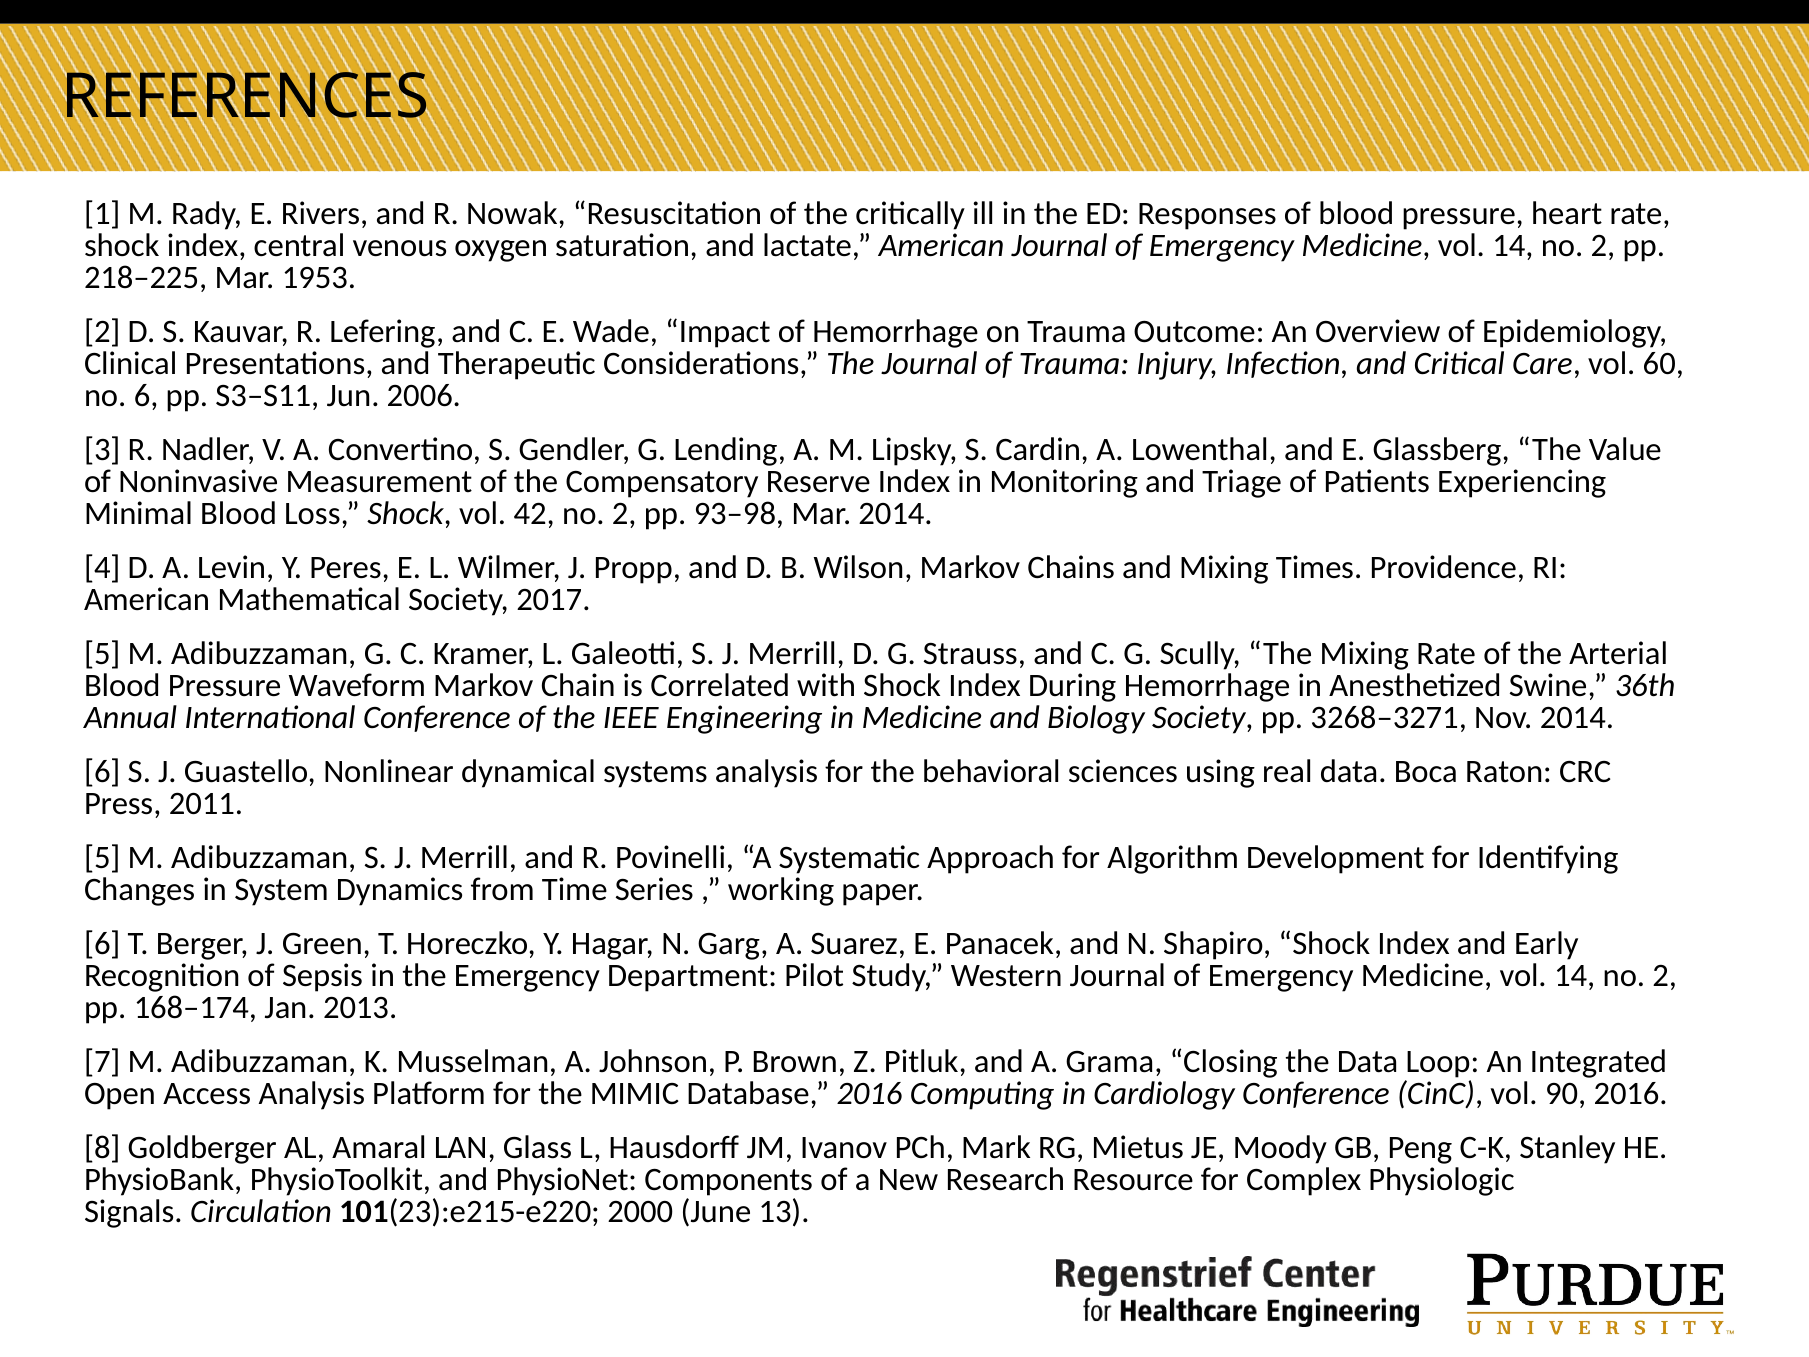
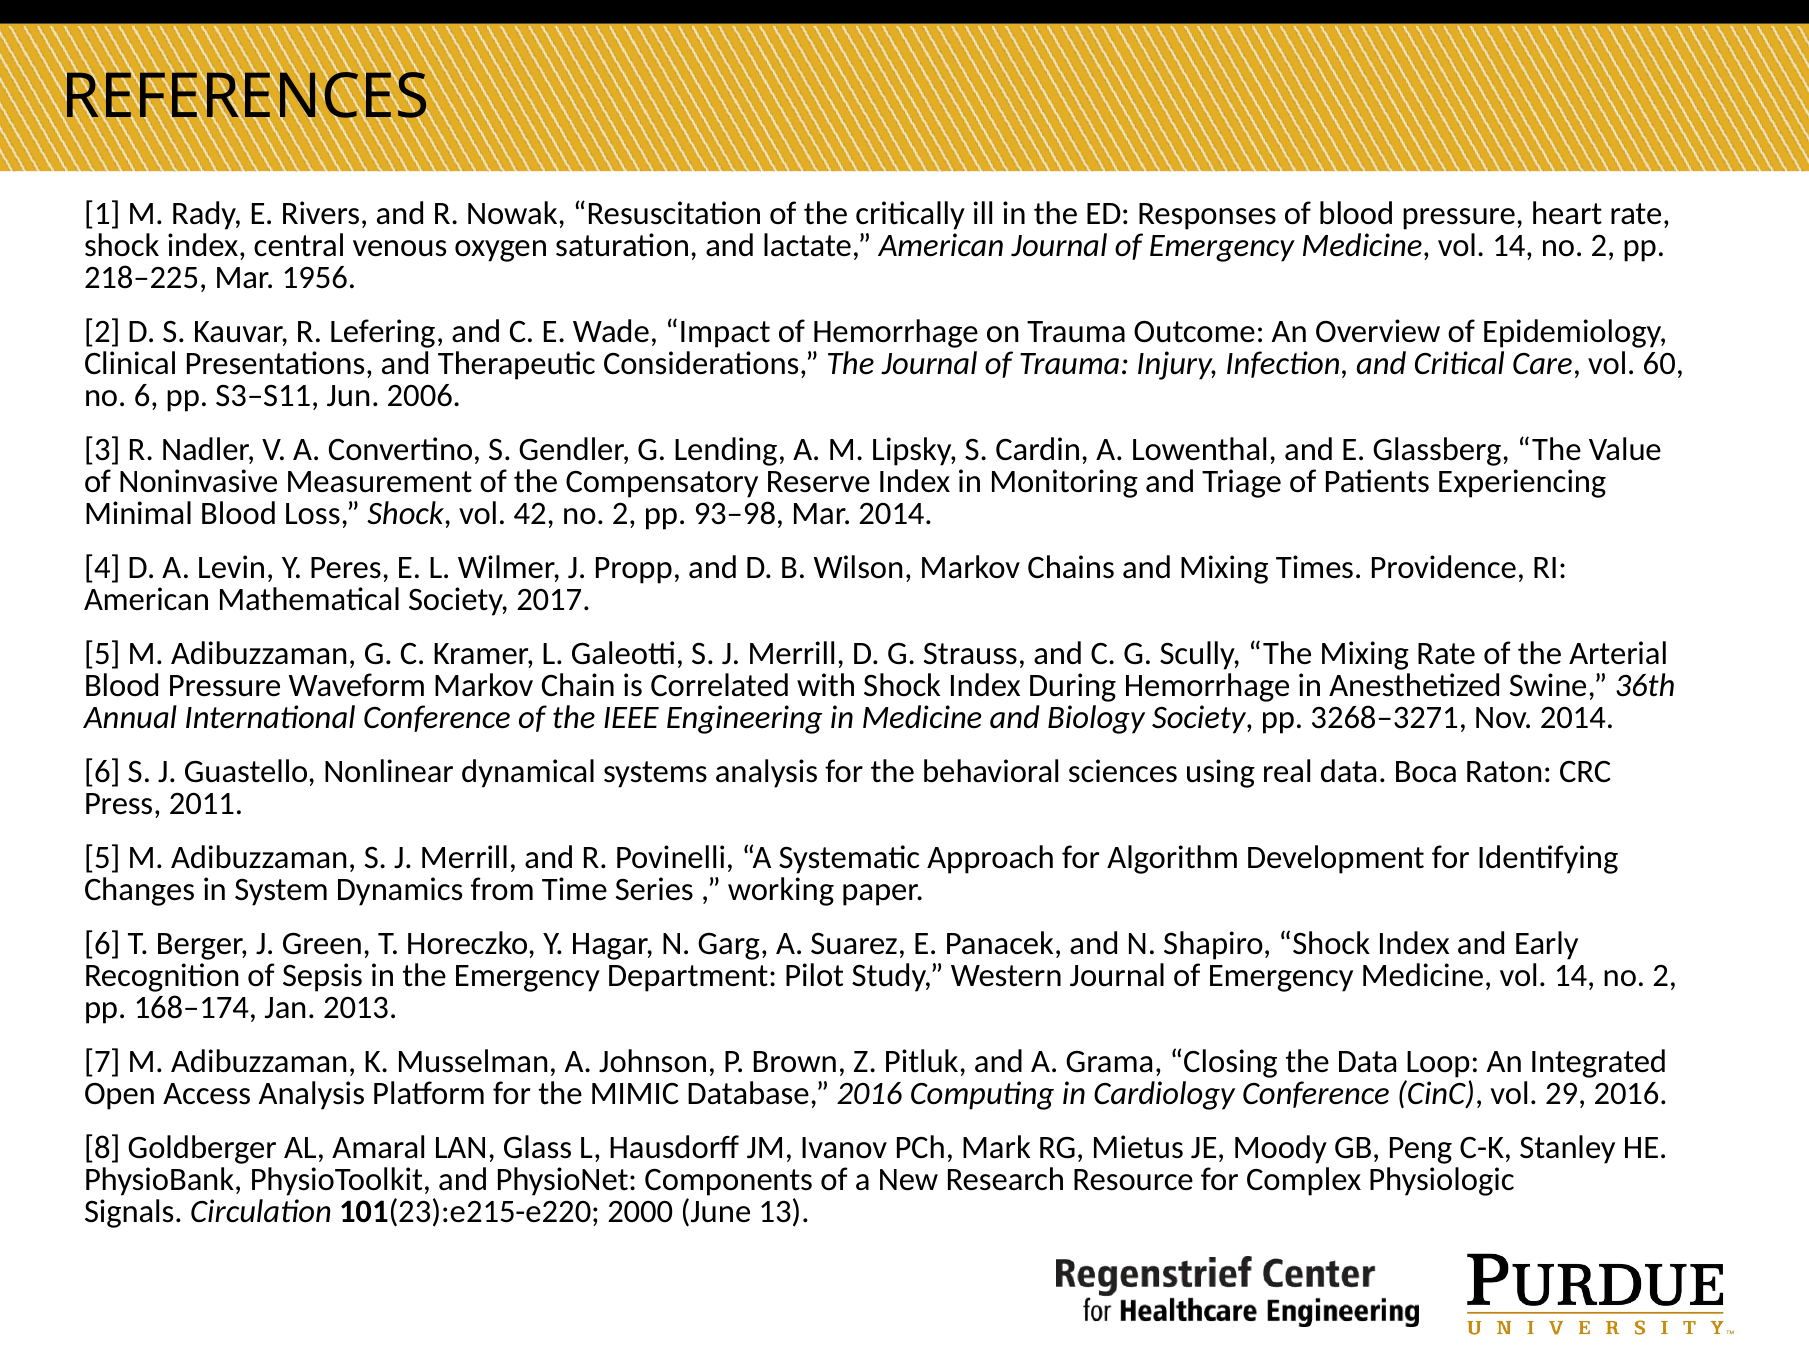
1953: 1953 -> 1956 (319, 277)
90: 90 -> 29 (1566, 1093)
